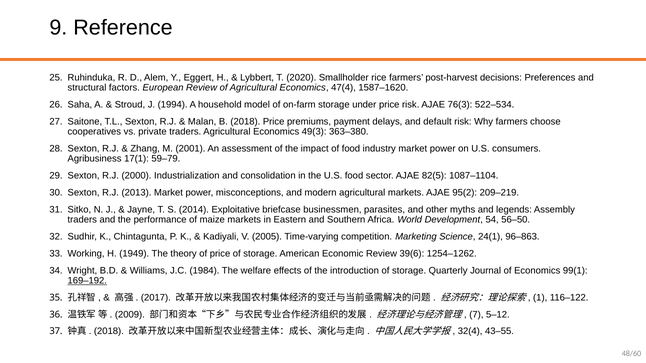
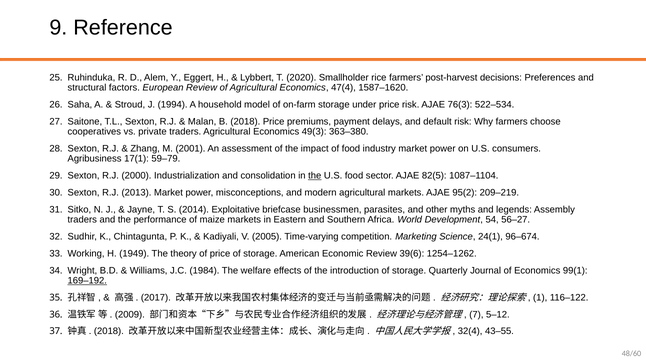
the underline: none -> present (315, 176)
56–50: 56–50 -> 56–27 (516, 220)
96–863: 96–863 -> 96–674 (522, 237)
